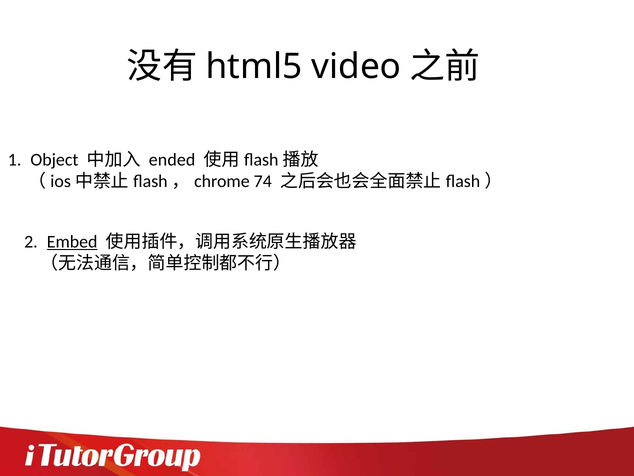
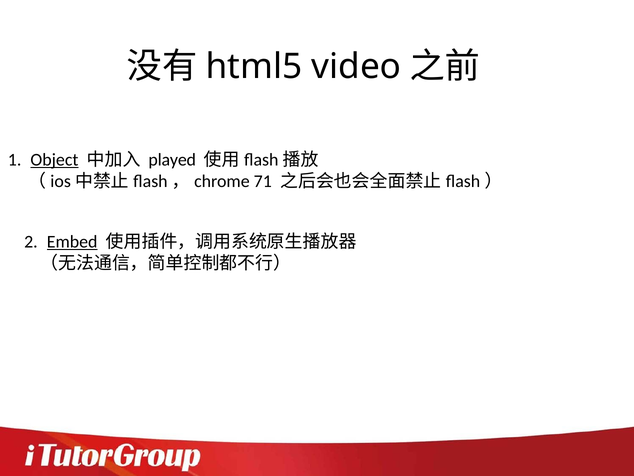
Object underline: none -> present (54, 160)
ended: ended -> played (172, 160)
74: 74 -> 71 (263, 181)
